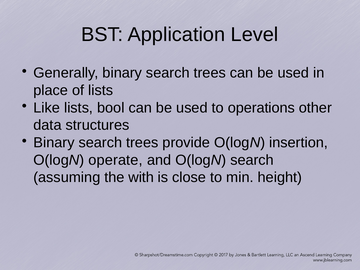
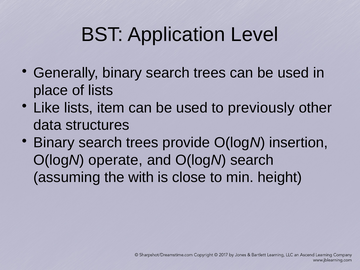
bool: bool -> item (111, 108)
operations: operations -> previously (261, 108)
